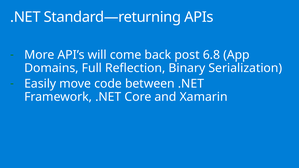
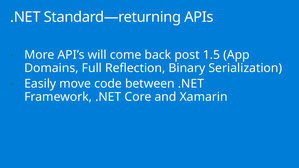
6.8: 6.8 -> 1.5 (211, 55)
